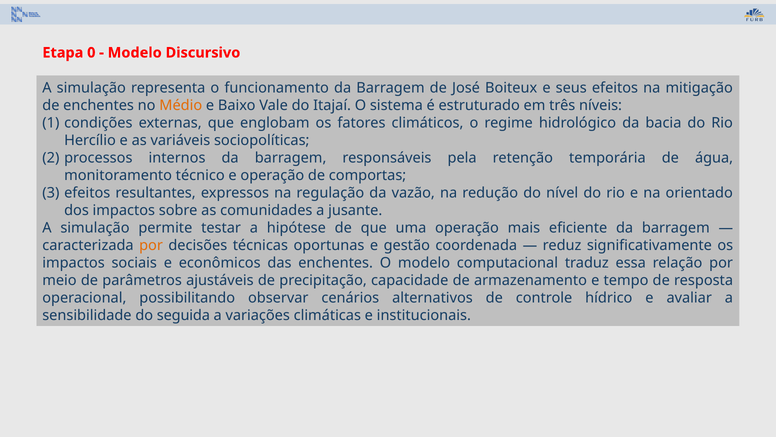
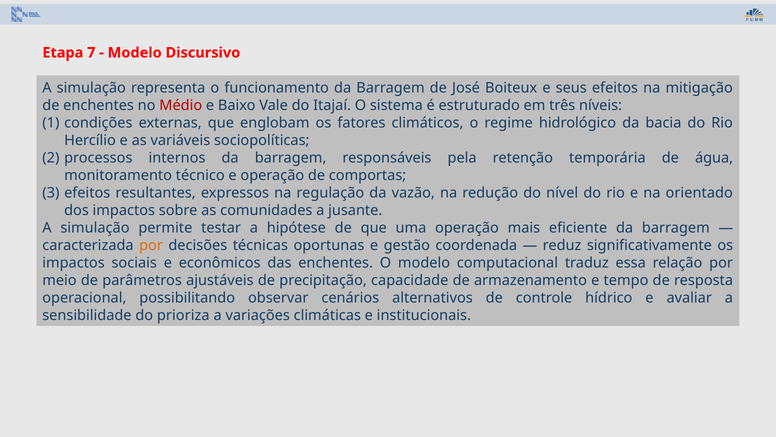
0: 0 -> 7 (91, 53)
Médio colour: orange -> red (181, 105)
seguida: seguida -> prioriza (183, 315)
